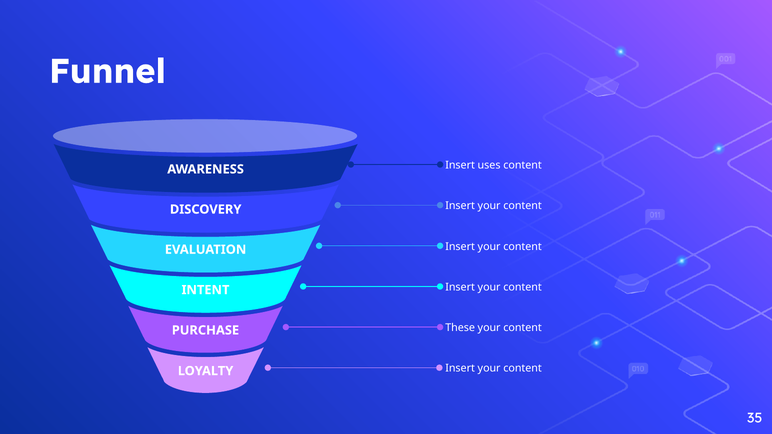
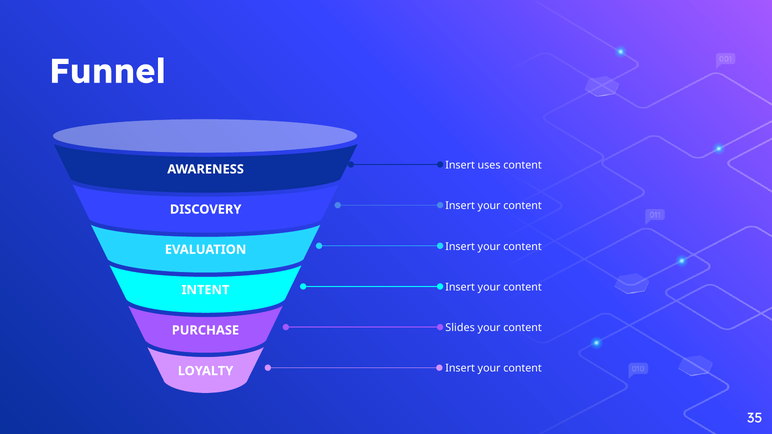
These: These -> Slides (460, 328)
